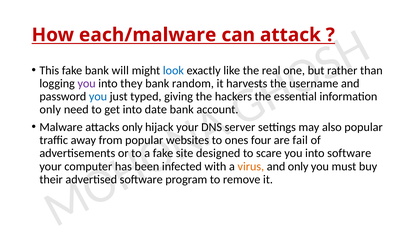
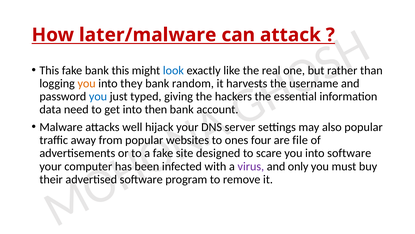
each/malware: each/malware -> later/malware (148, 35)
bank will: will -> this (120, 70)
you colour: purple -> orange (87, 83)
only: only -> data (50, 109)
date: date -> then (156, 109)
attacks only: only -> well (132, 127)
fail: fail -> file (300, 140)
virus colour: orange -> purple (251, 166)
